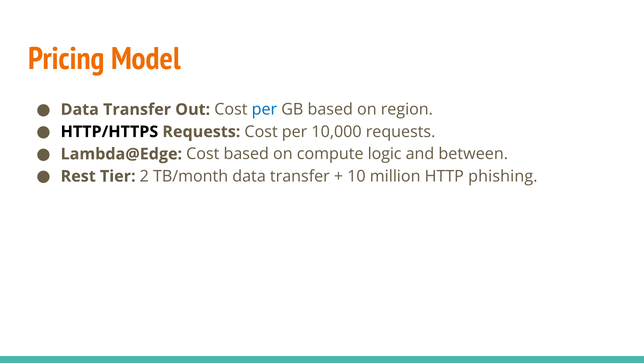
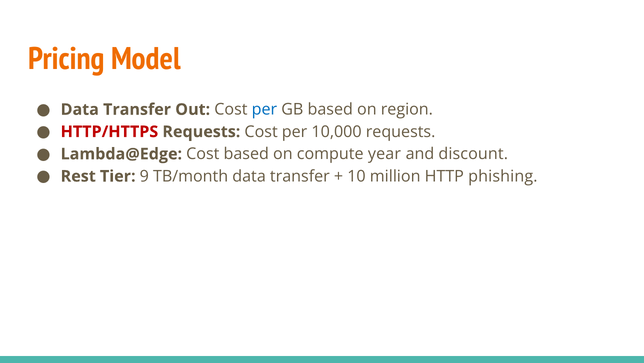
HTTP/HTTPS colour: black -> red (109, 132)
logic: logic -> year (385, 154)
between: between -> discount (473, 154)
2: 2 -> 9 (144, 176)
